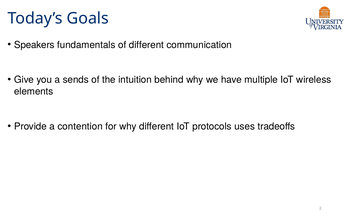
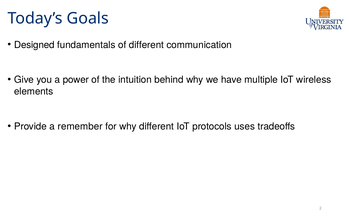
Speakers: Speakers -> Designed (34, 45)
sends: sends -> power (76, 80)
contention: contention -> remember (80, 126)
